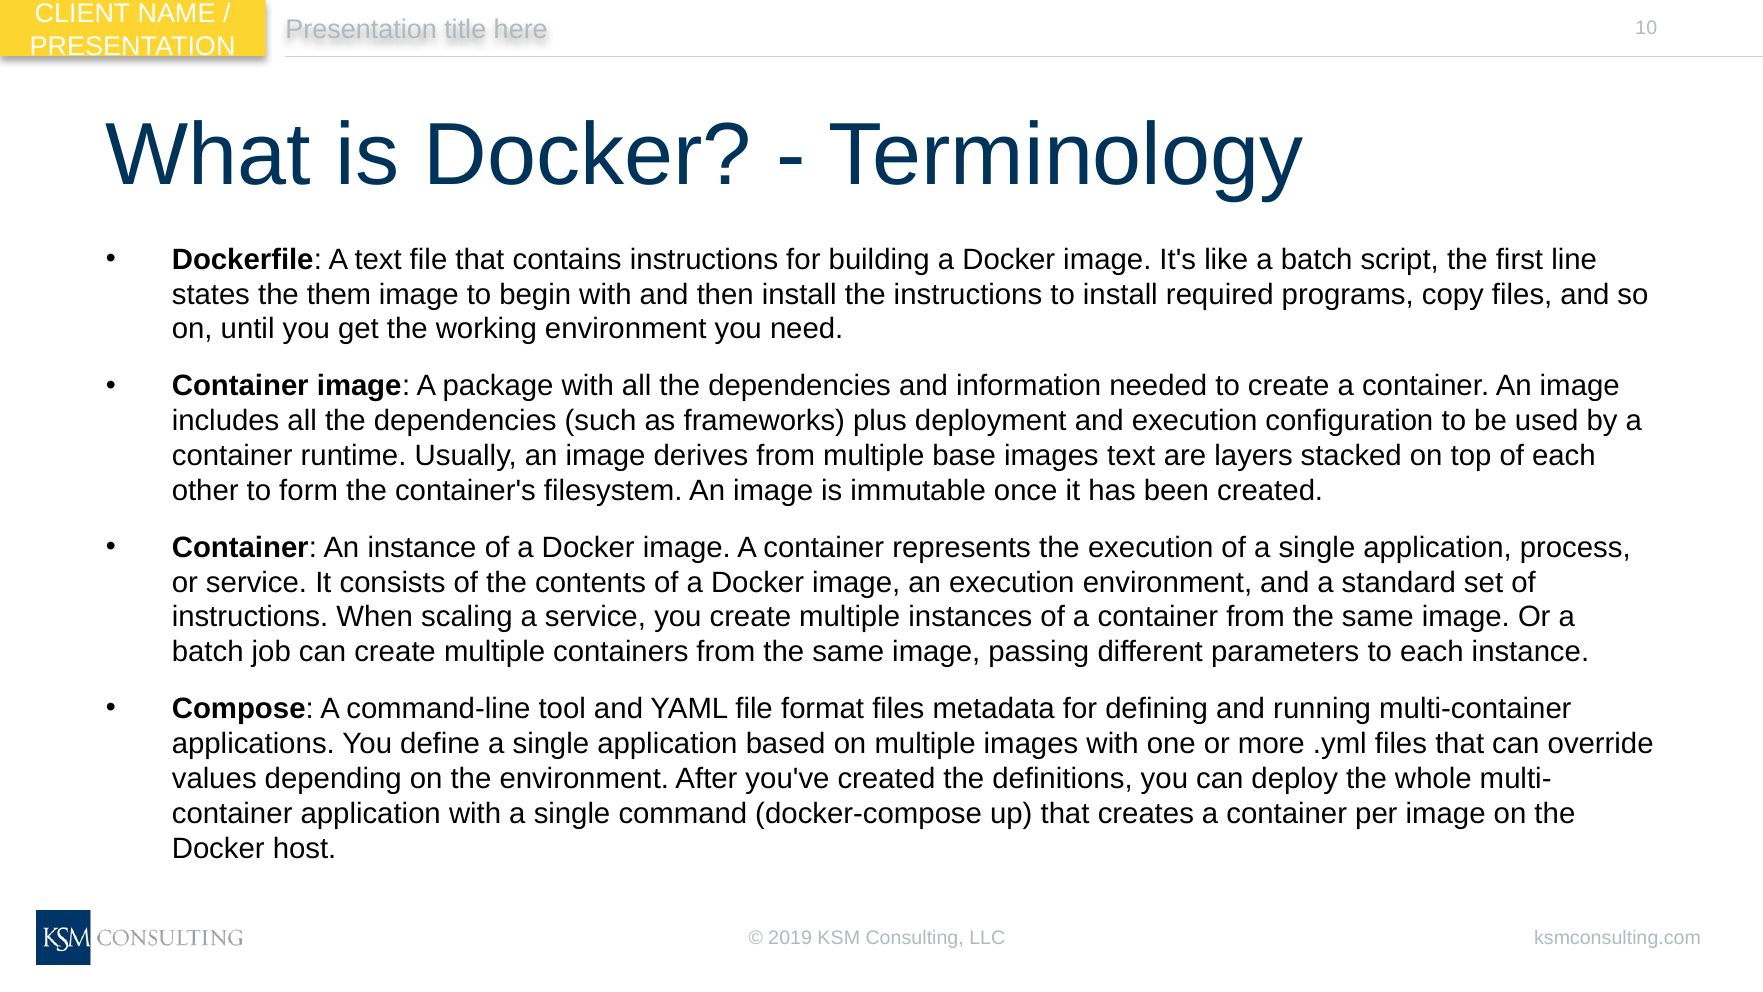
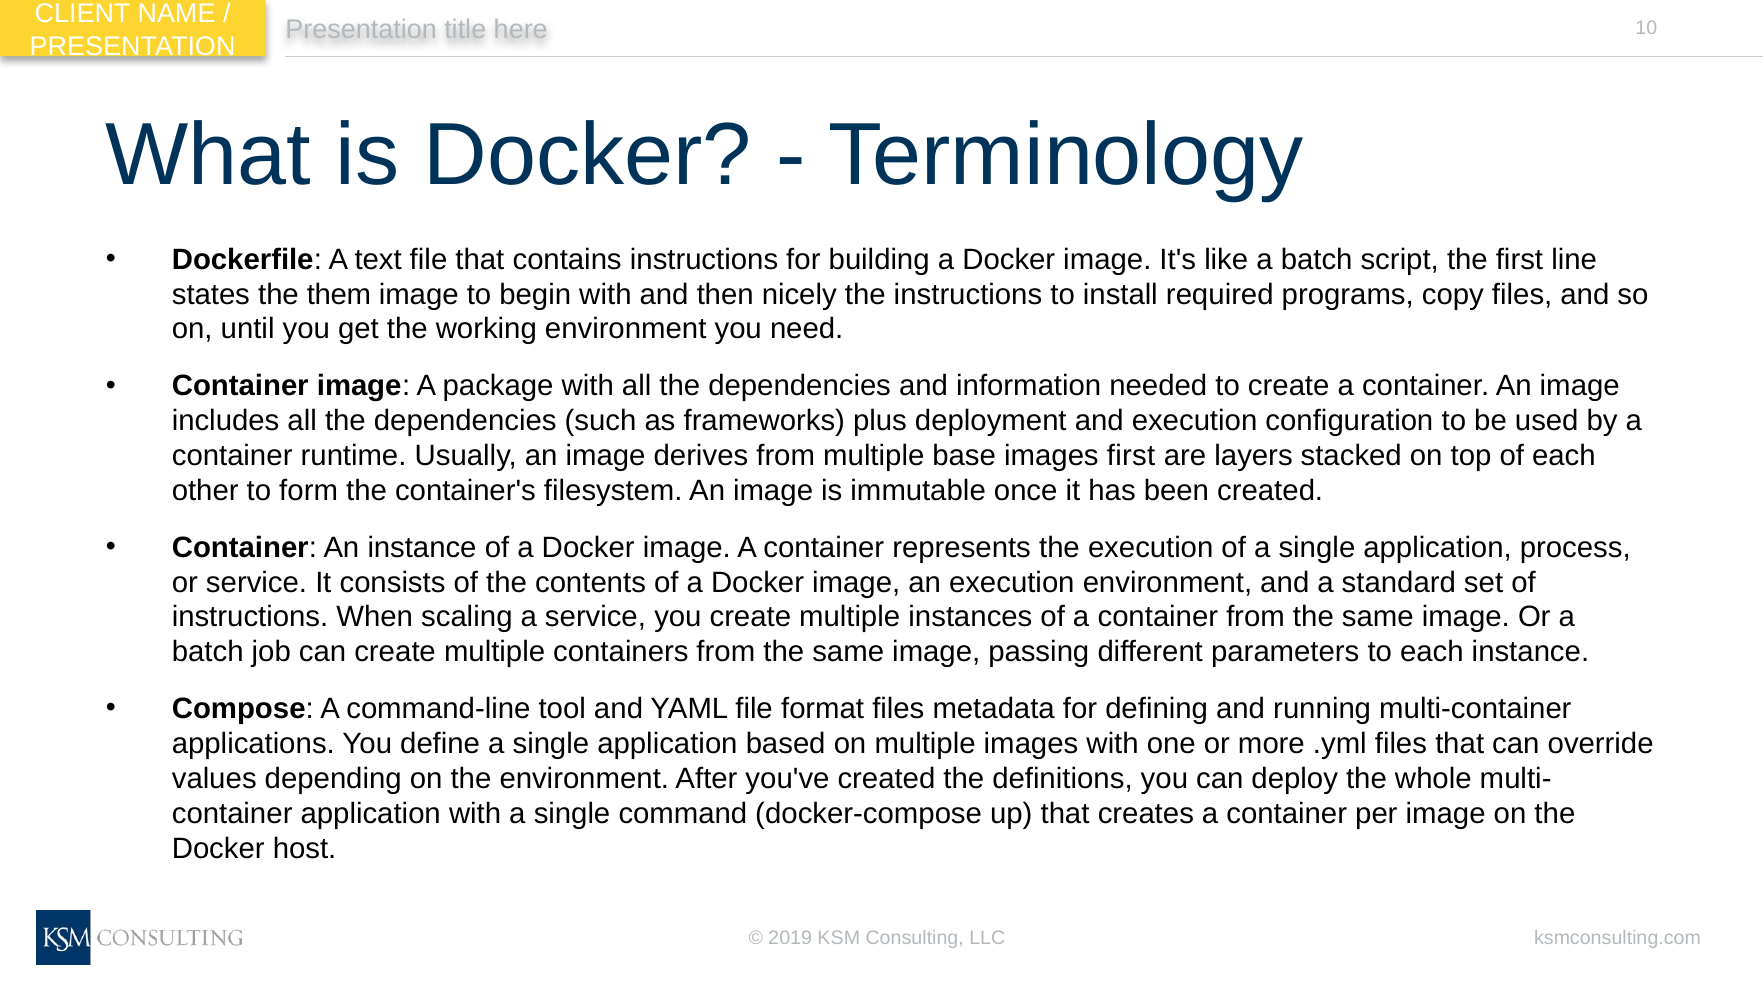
then install: install -> nicely (799, 294)
images text: text -> first (1131, 456)
